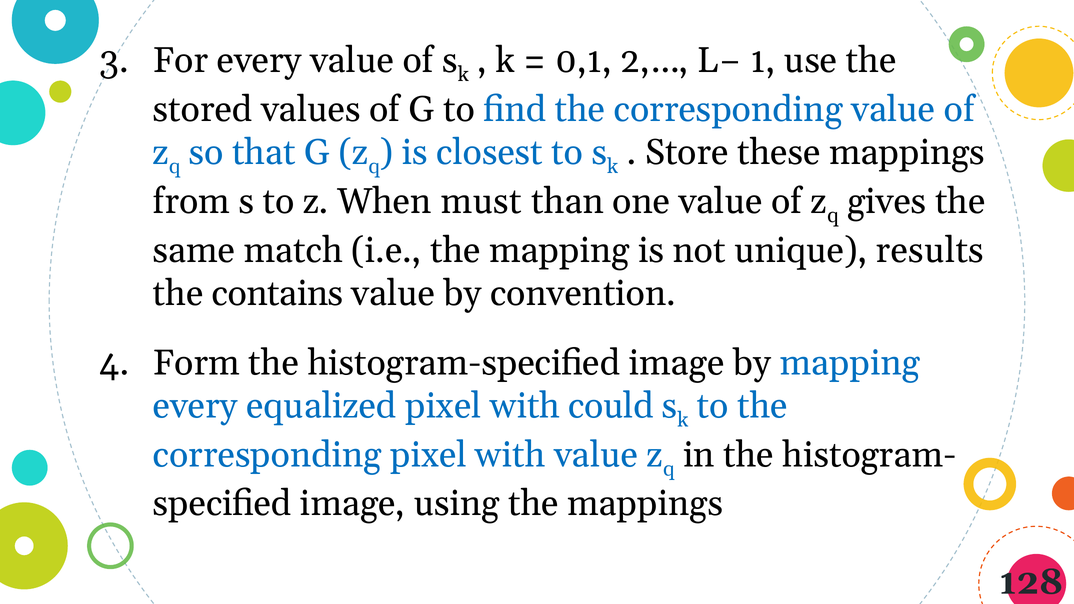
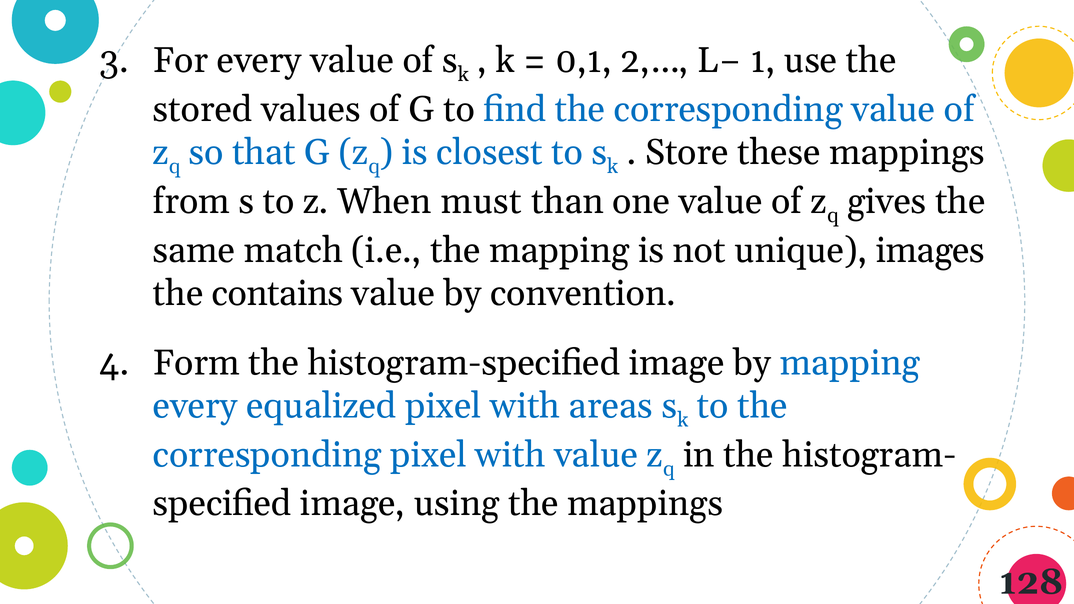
results: results -> images (930, 250)
could: could -> areas (611, 406)
